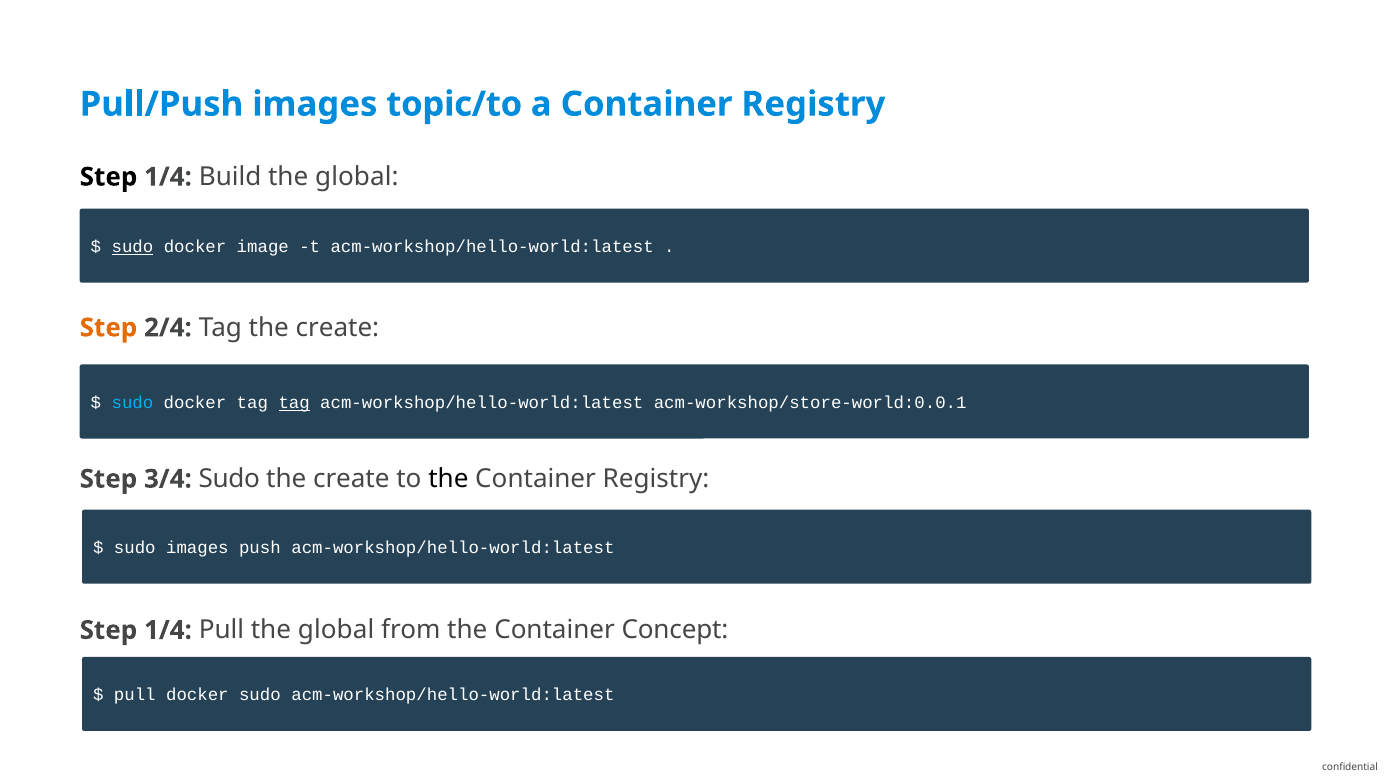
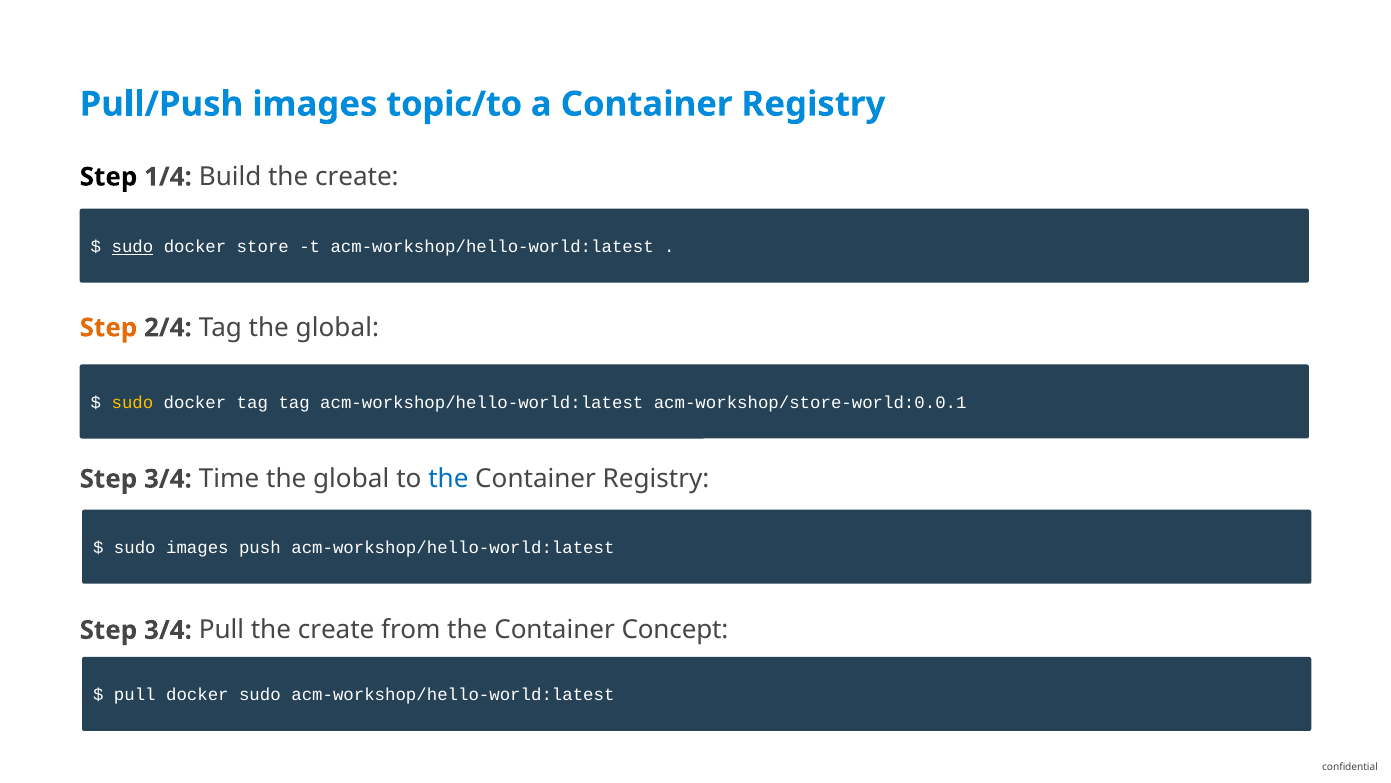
Build the global: global -> create (357, 177)
image: image -> store (263, 247)
Tag the create: create -> global (337, 327)
sudo colour: light blue -> yellow (132, 402)
tag underline: present -> none (294, 402)
3/4 Sudo: Sudo -> Time (229, 479)
create: create -> global (351, 479)
the colour: black -> blue (448, 479)
1/4: 1/4 -> 3/4 (168, 630)
Pull the global: global -> create (336, 630)
